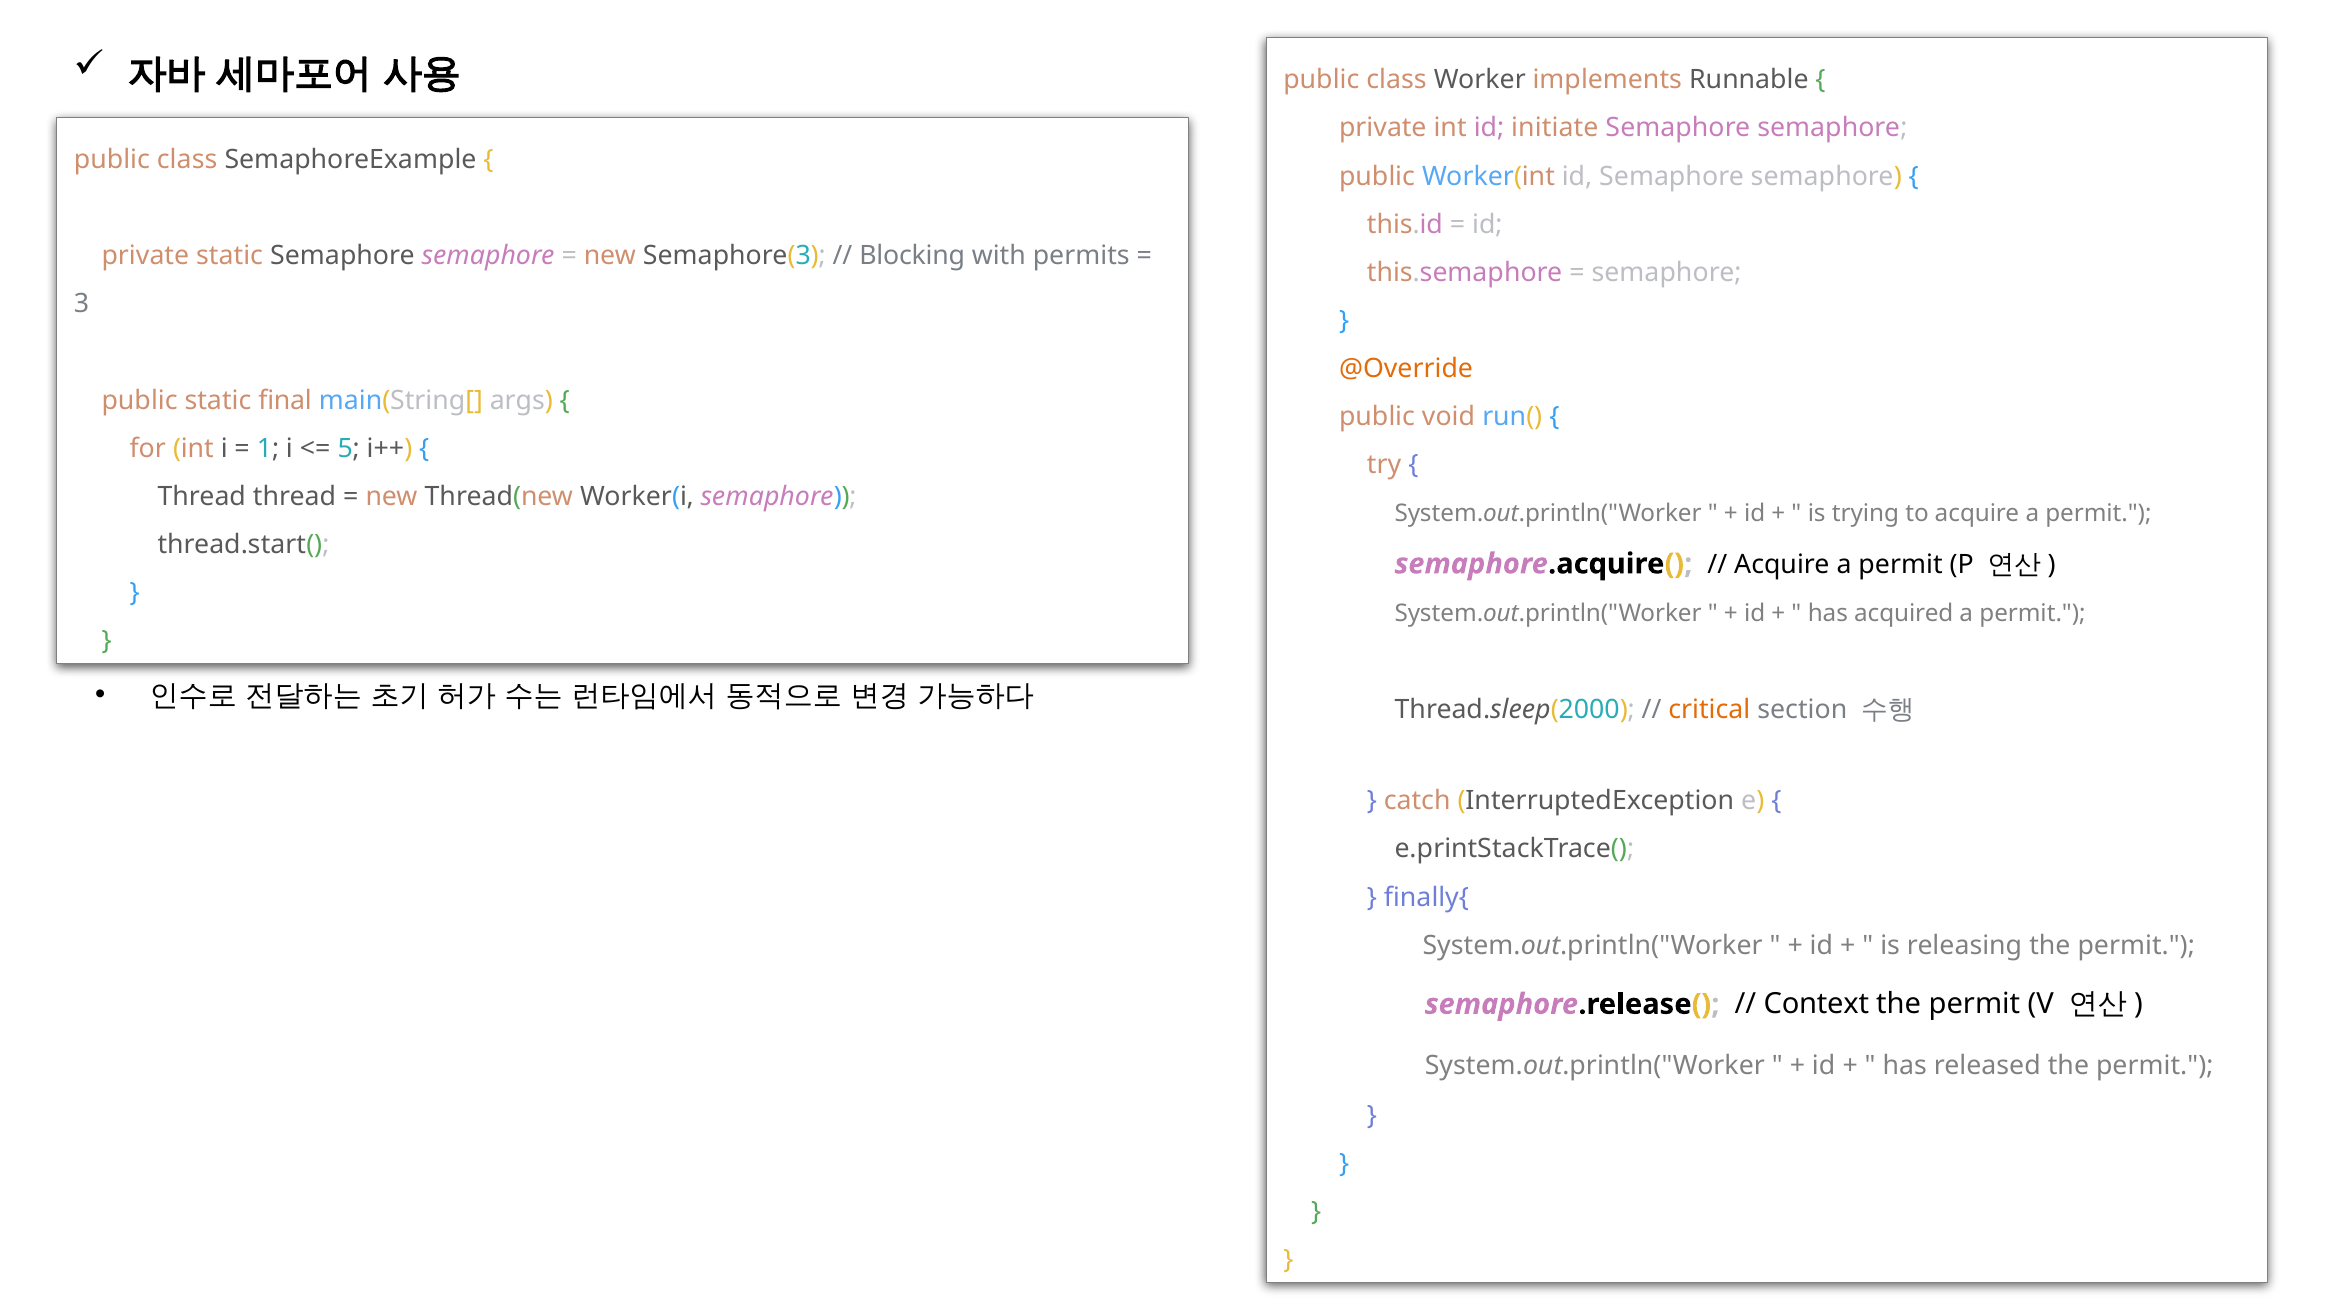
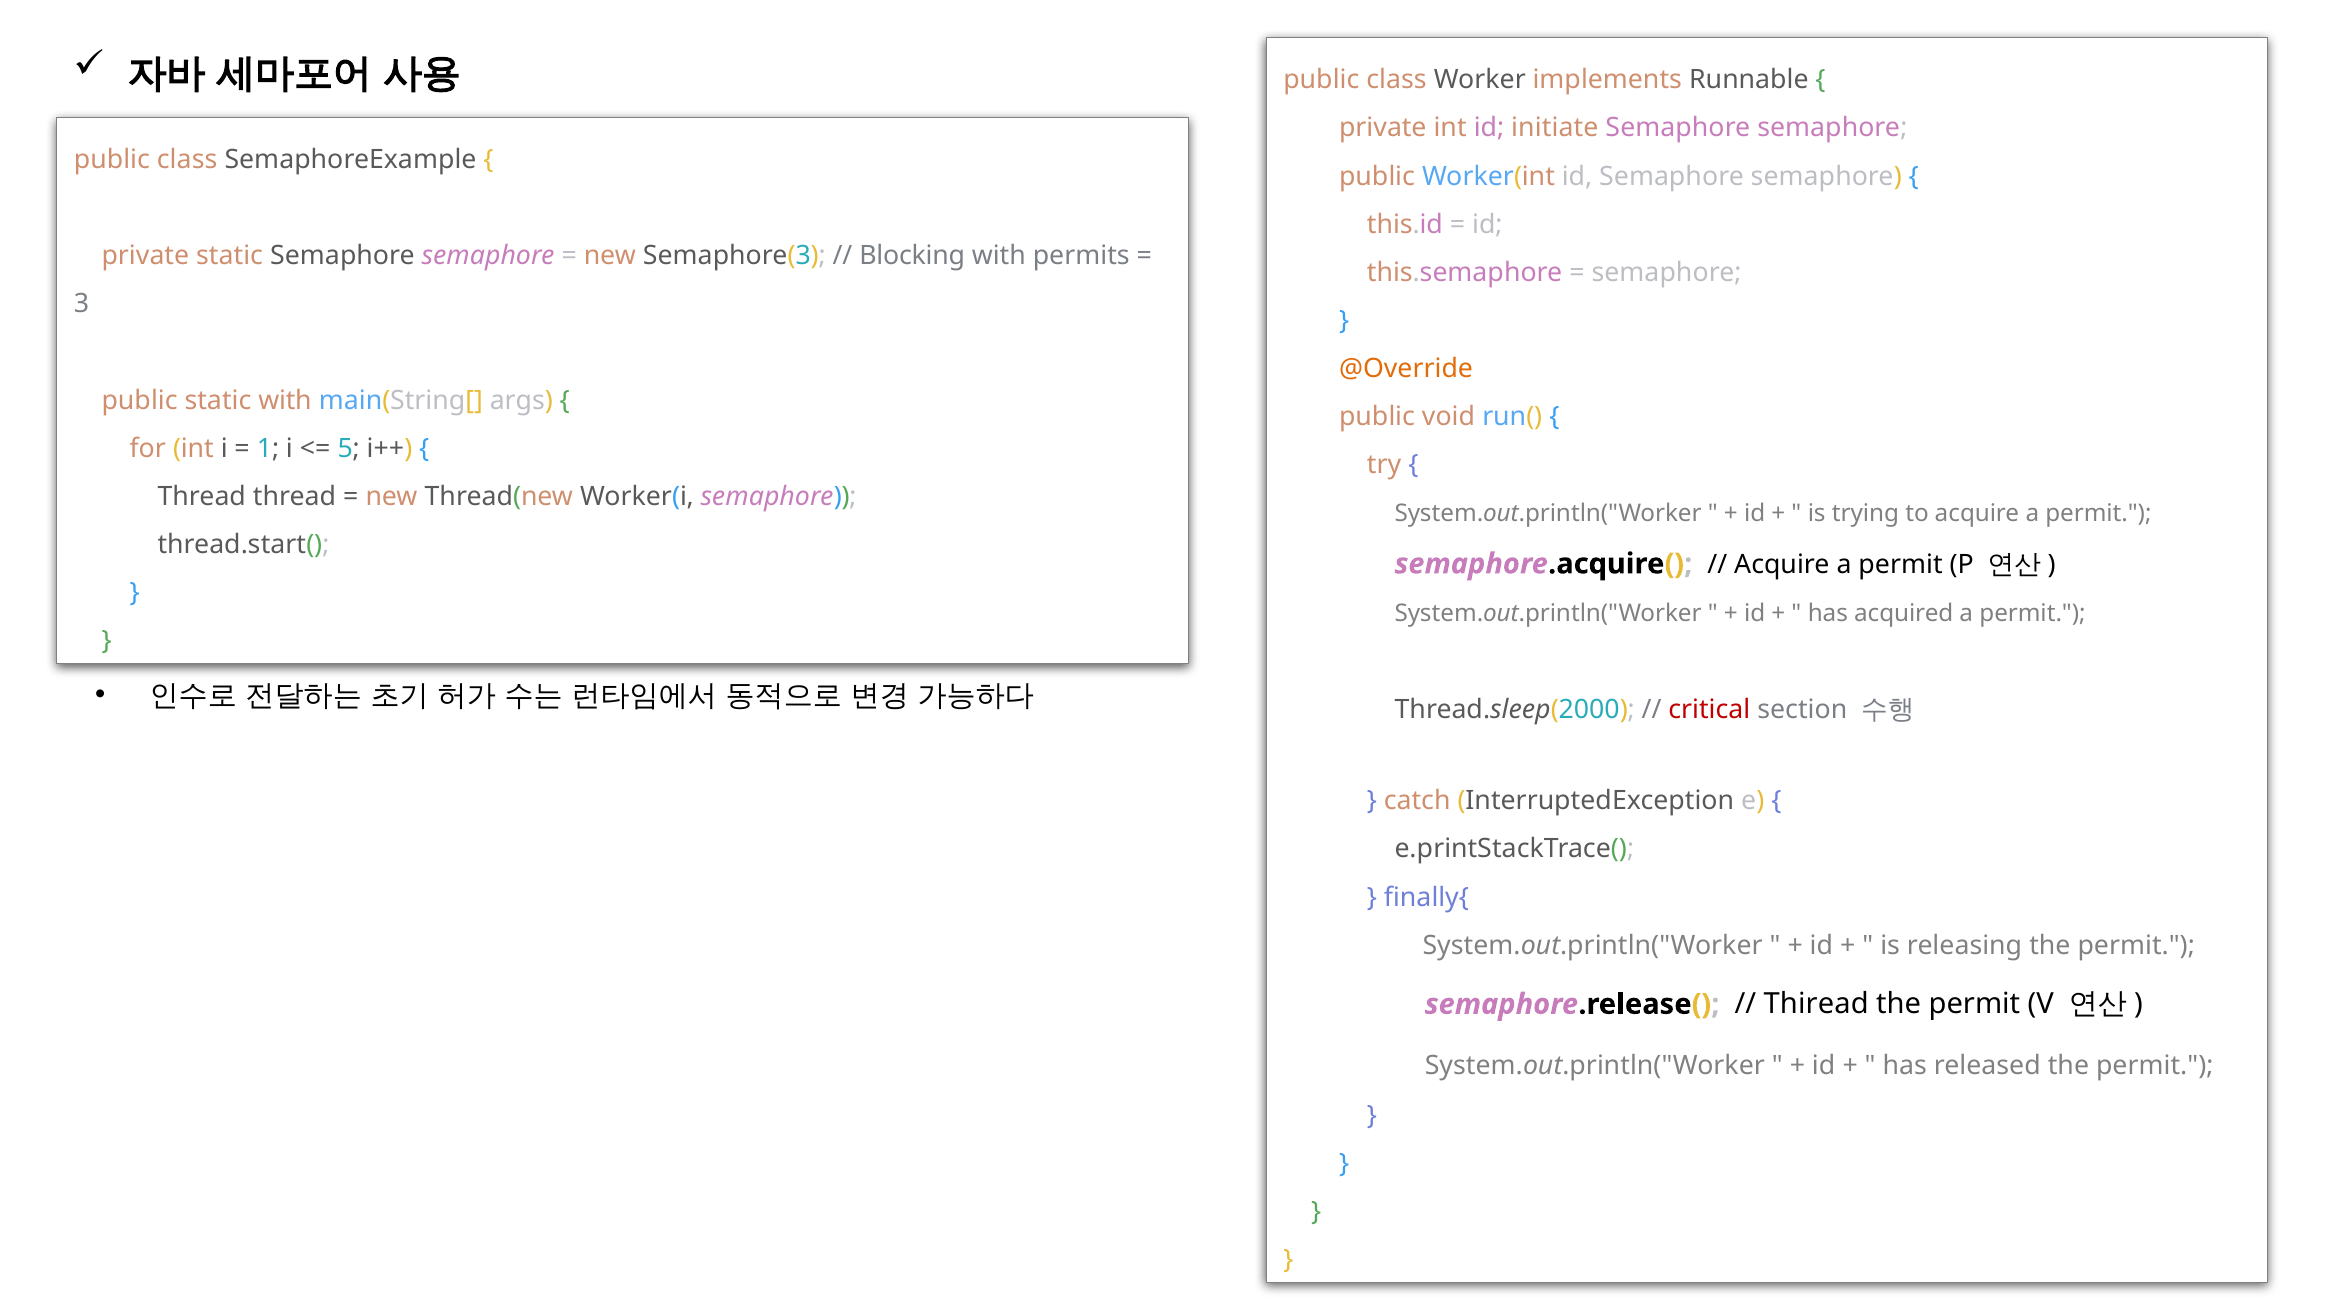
static final: final -> with (285, 400)
critical colour: orange -> red (1709, 710)
Context: Context -> Thiread (1816, 1005)
